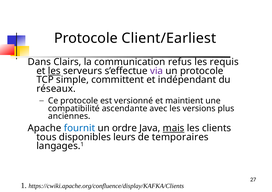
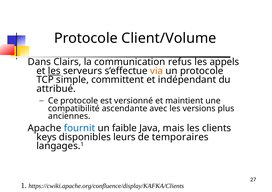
Client/Earliest: Client/Earliest -> Client/Volume (169, 38)
requis: requis -> appels (224, 62)
via colour: purple -> orange (157, 71)
réseaux: réseaux -> attribué (56, 89)
ordre: ordre -> faible (124, 128)
mais underline: present -> none (174, 128)
tous: tous -> keys (47, 137)
